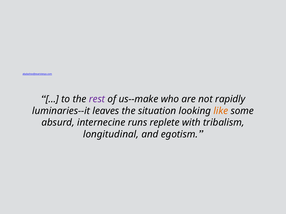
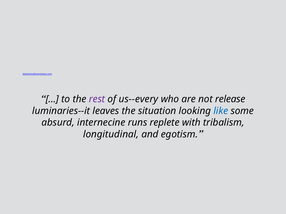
us--make: us--make -> us--every (138, 99)
not rapidly: rapidly -> release (230, 99)
like colour: orange -> blue (221, 111)
